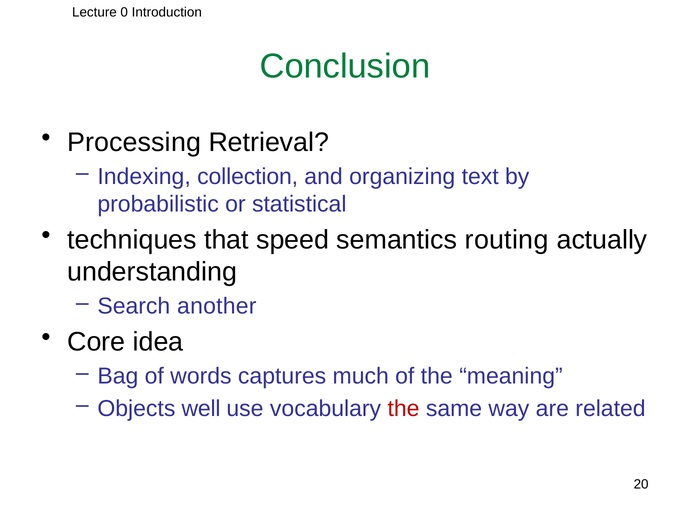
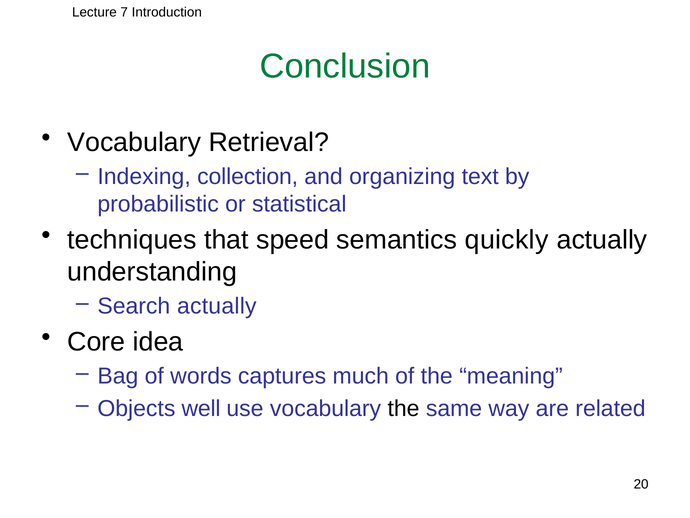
0: 0 -> 7 (124, 12)
Processing: Processing -> Vocabulary (134, 142)
routing: routing -> quickly (507, 240)
Search another: another -> actually (217, 306)
the colour: red -> black (404, 408)
